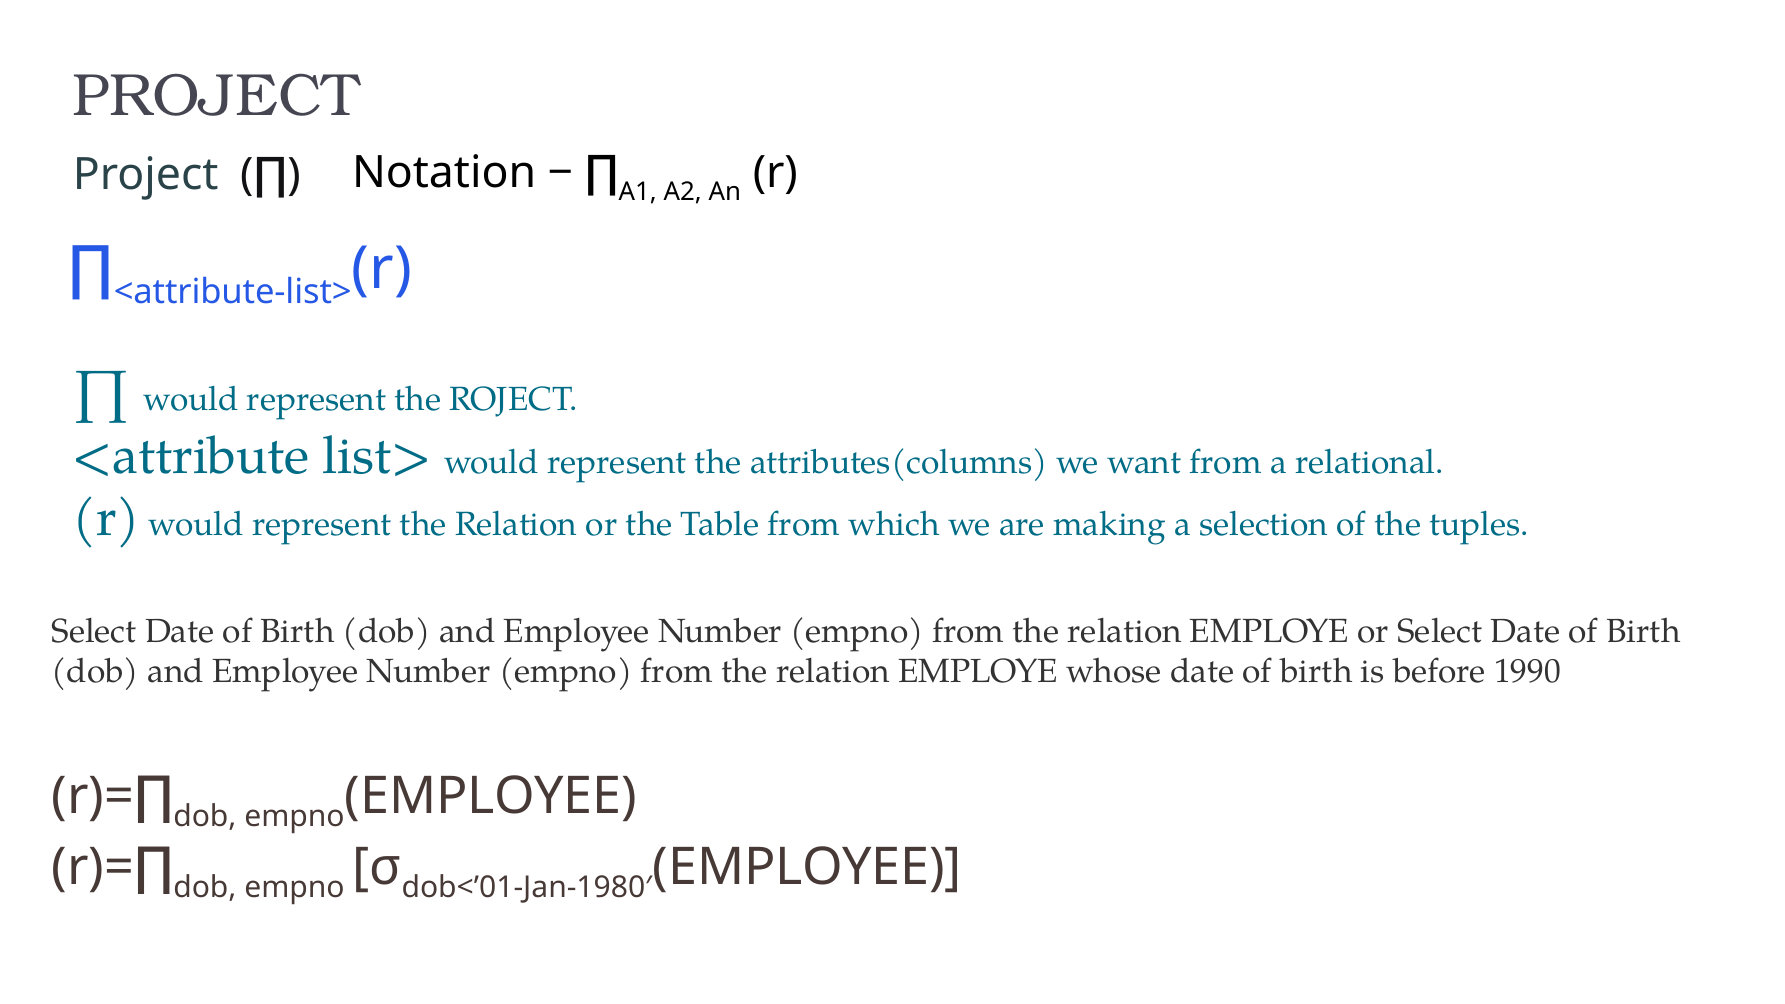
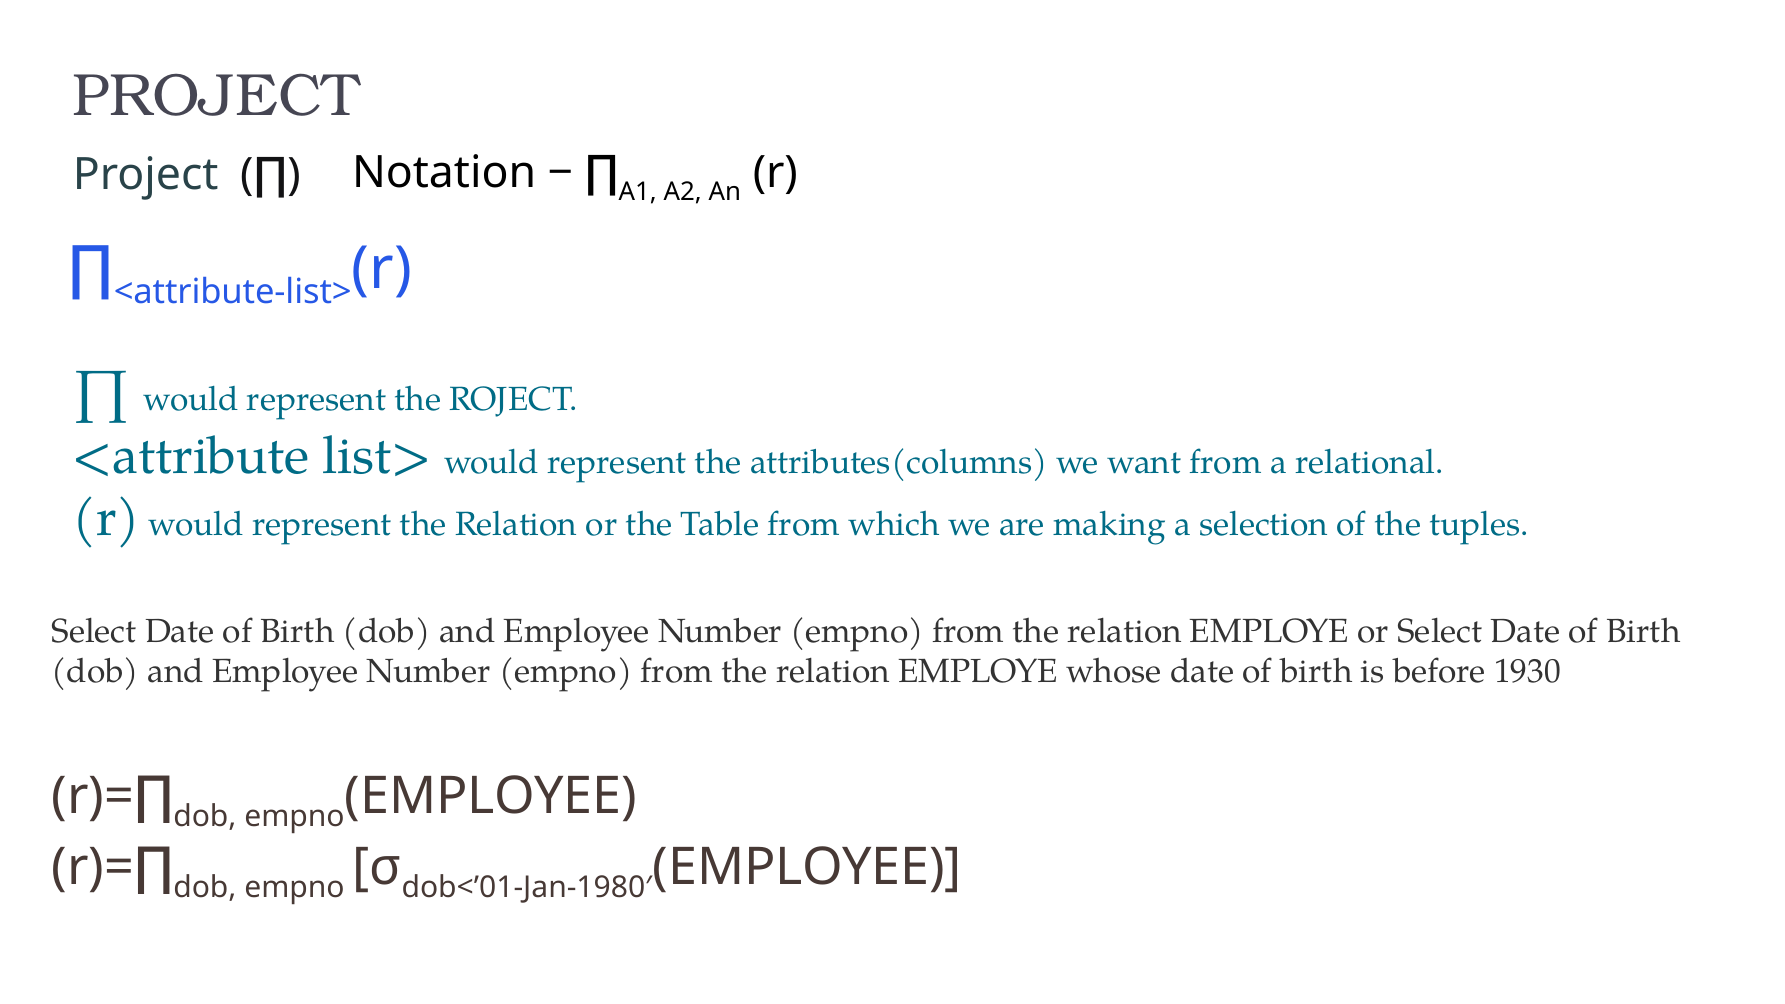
1990: 1990 -> 1930 (1527, 672)
